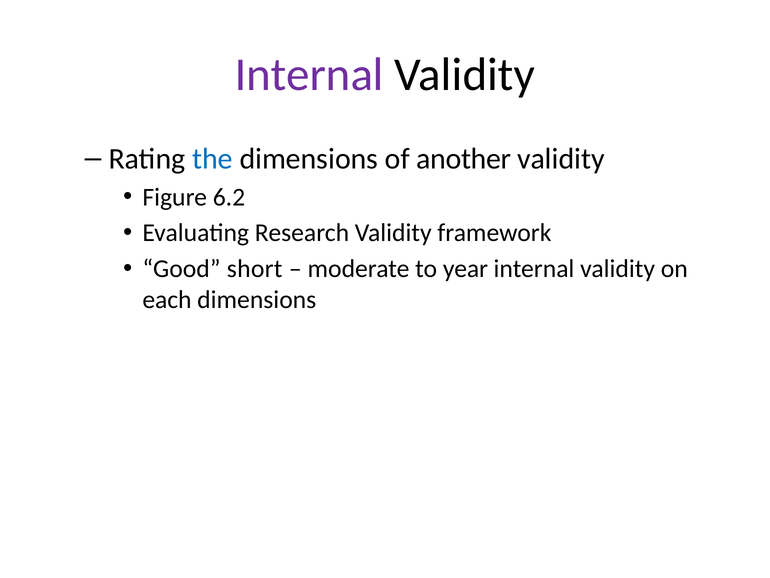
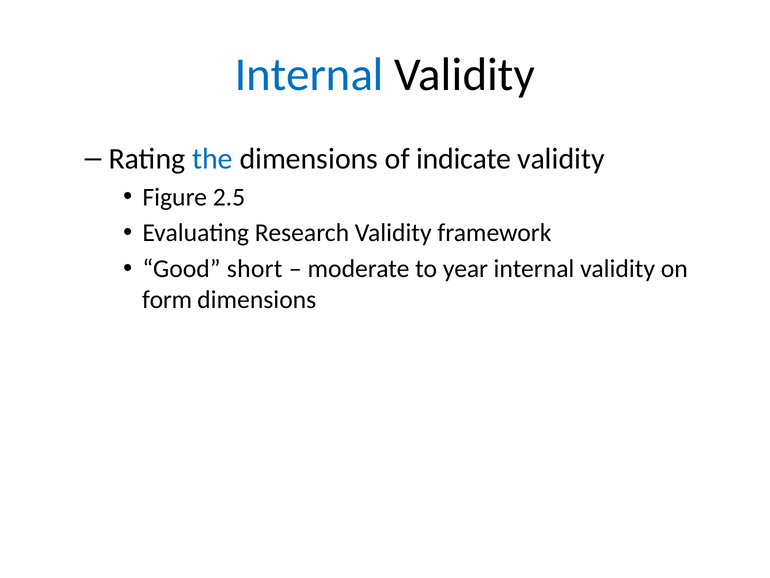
Internal colour: purple -> blue (309, 75)
another: another -> indicate (464, 159)
6.2: 6.2 -> 2.5 (229, 197)
each: each -> form (167, 300)
